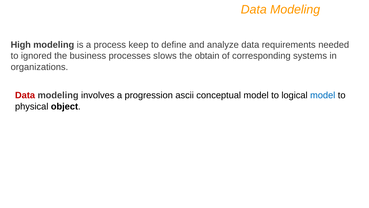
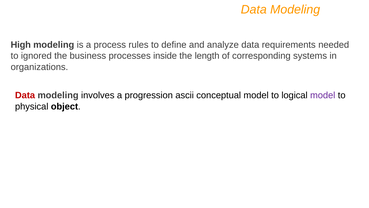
keep: keep -> rules (139, 45)
slows: slows -> inside (165, 56)
obtain: obtain -> length (207, 56)
model colour: blue -> purple (323, 95)
